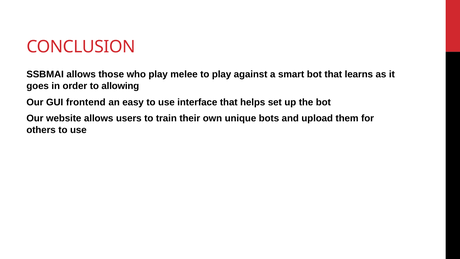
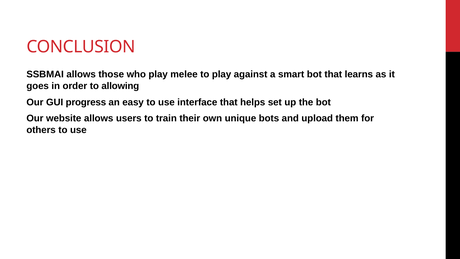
frontend: frontend -> progress (86, 102)
